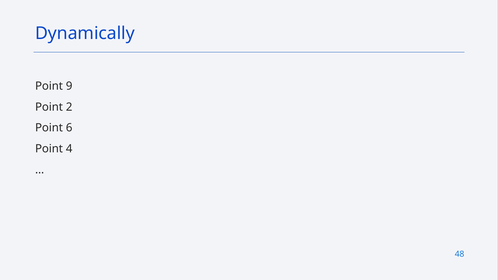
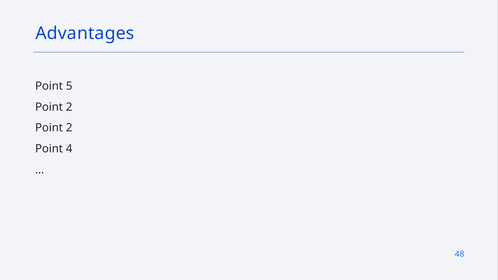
Dynamically: Dynamically -> Advantages (85, 33)
9: 9 -> 5 (69, 86)
6: 6 -> 2 (69, 128)
